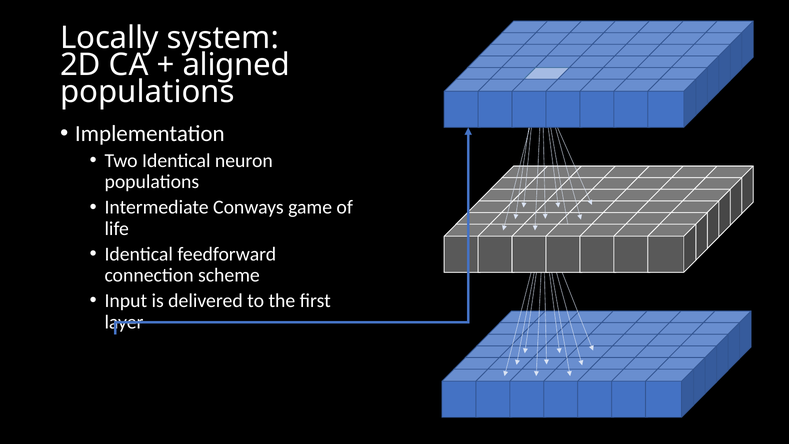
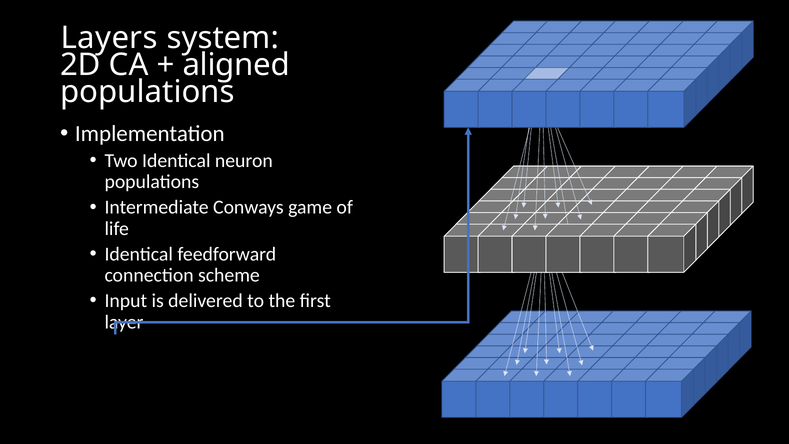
Locally: Locally -> Layers (109, 38)
